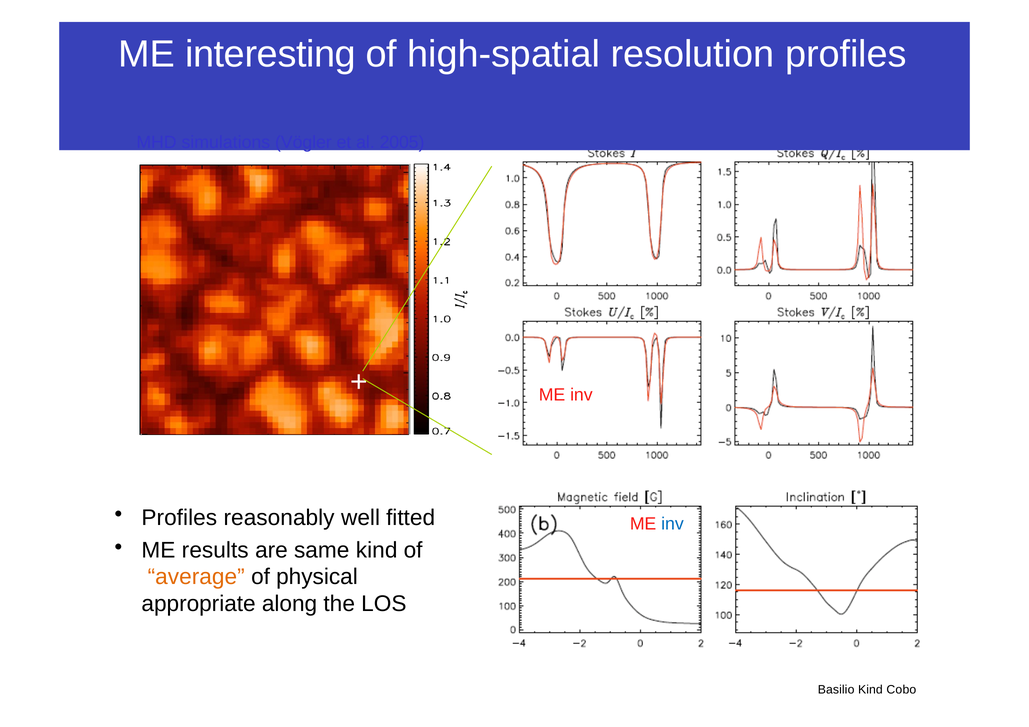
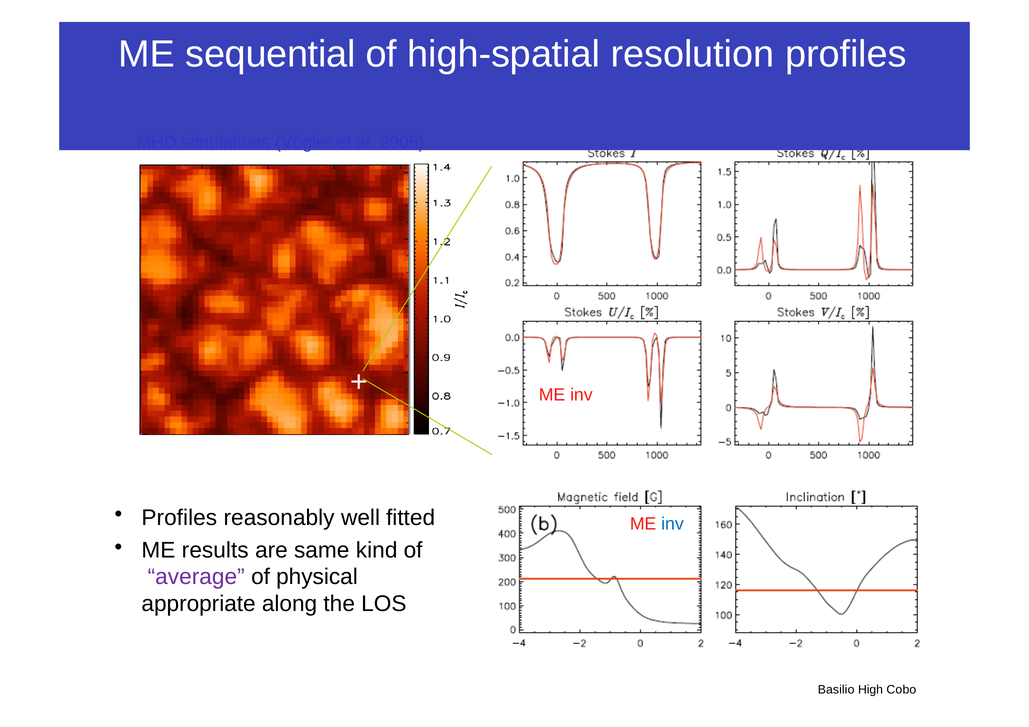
interesting: interesting -> sequential (270, 54)
average colour: orange -> purple (196, 577)
Basilio Kind: Kind -> High (871, 690)
